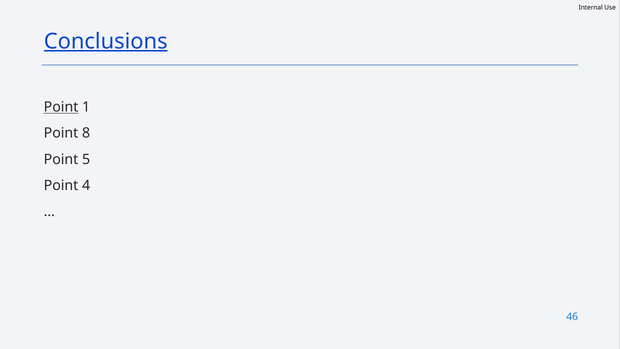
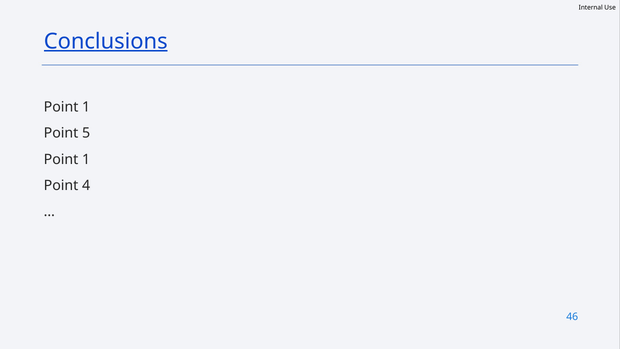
Point underline: present -> none (61, 107)
8: 8 -> 5 (86, 133)
5: 5 -> 1 (86, 159)
